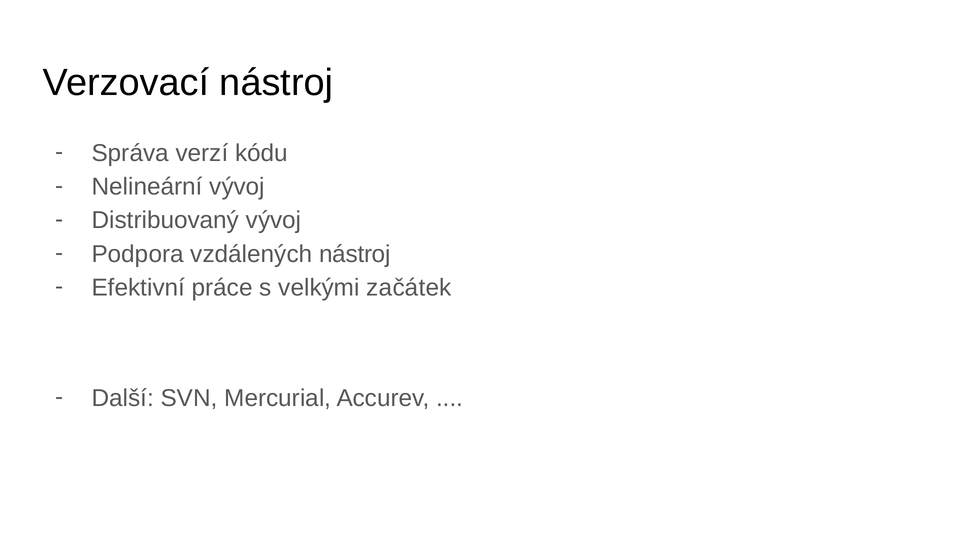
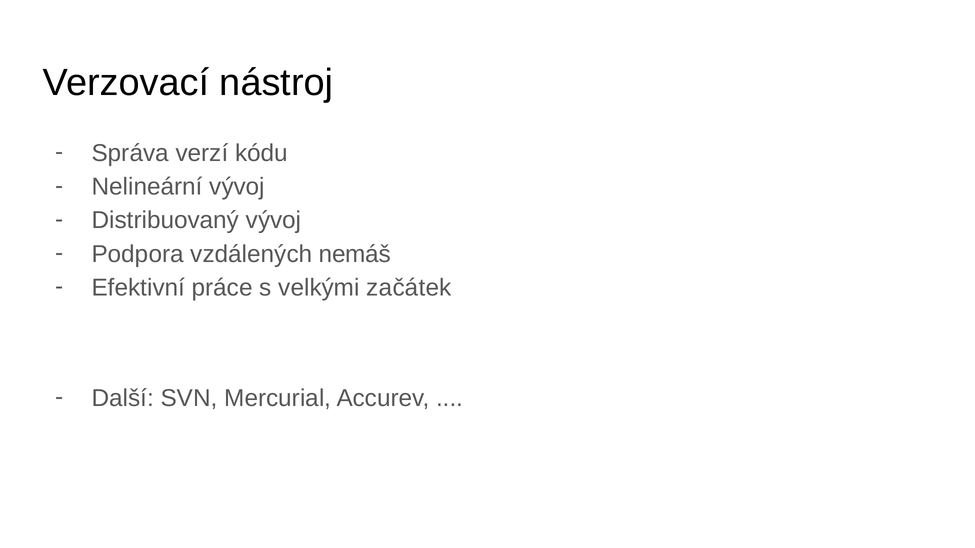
vzdálených nástroj: nástroj -> nemáš (355, 254)
